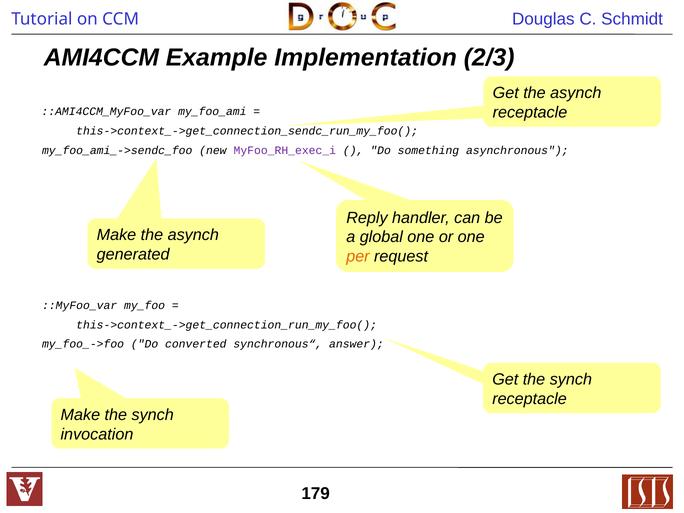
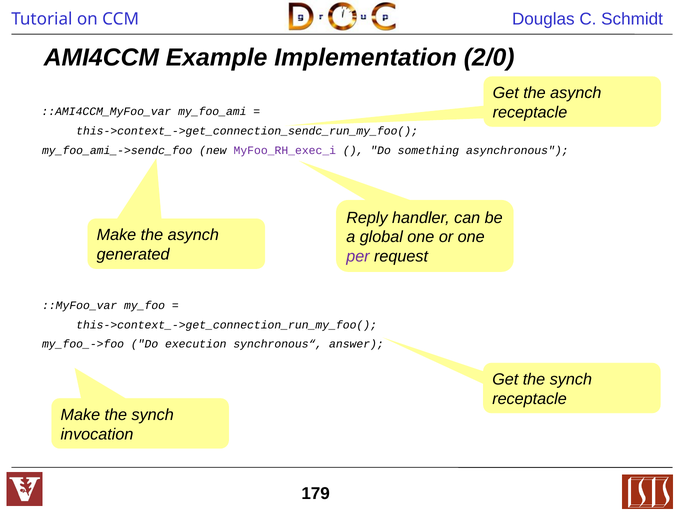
2/3: 2/3 -> 2/0 (489, 58)
per colour: orange -> purple (358, 256)
converted: converted -> execution (196, 344)
